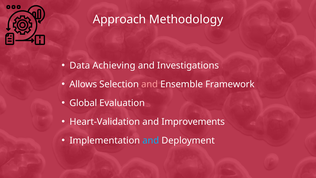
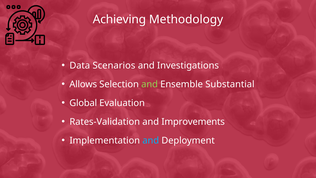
Approach: Approach -> Achieving (119, 19)
Achieving: Achieving -> Scenarios (114, 66)
and colour: pink -> light green (150, 84)
Framework: Framework -> Substantial (230, 84)
Heart-Validation: Heart-Validation -> Rates-Validation (105, 122)
